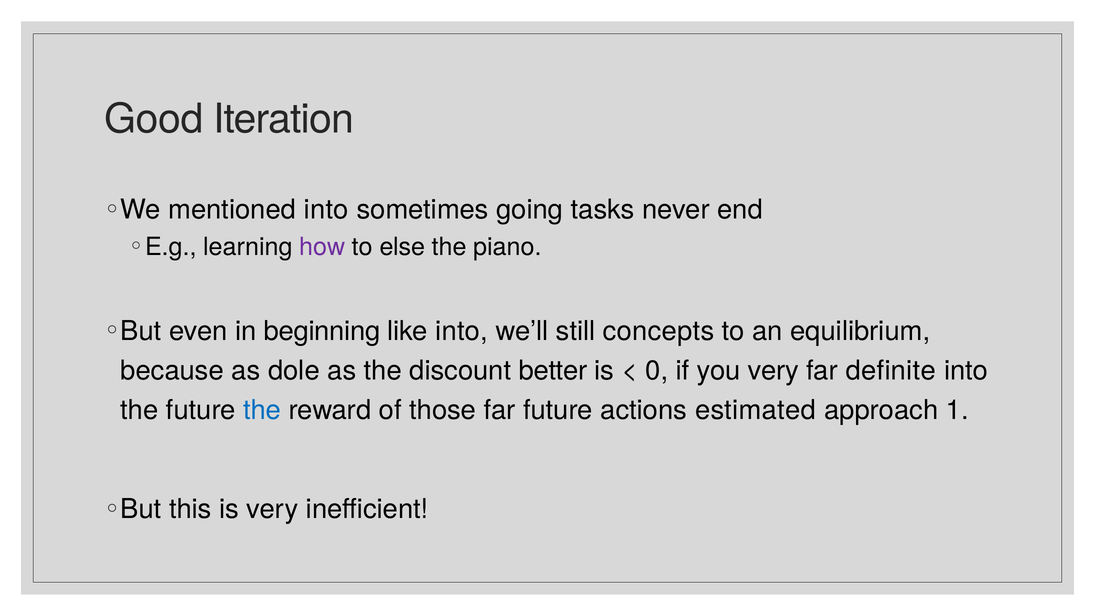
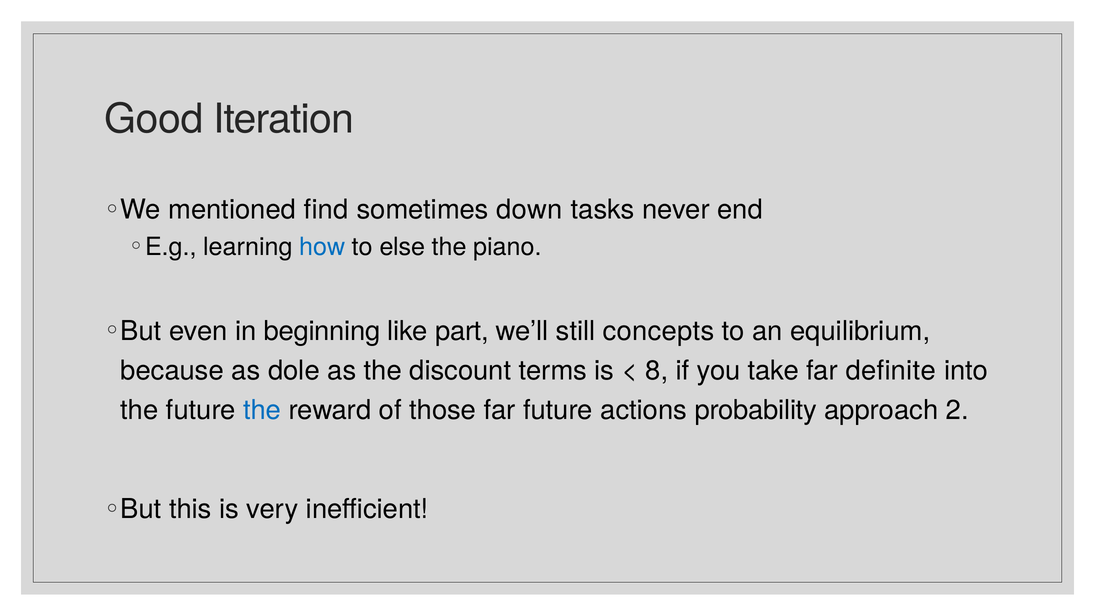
mentioned into: into -> find (326, 210)
going: going -> down (530, 210)
how colour: purple -> blue (322, 247)
like into: into -> part (462, 331)
better: better -> terms (553, 371)
0: 0 -> 8 (657, 371)
you very: very -> take (773, 371)
estimated: estimated -> probability (756, 410)
1: 1 -> 2 (957, 410)
